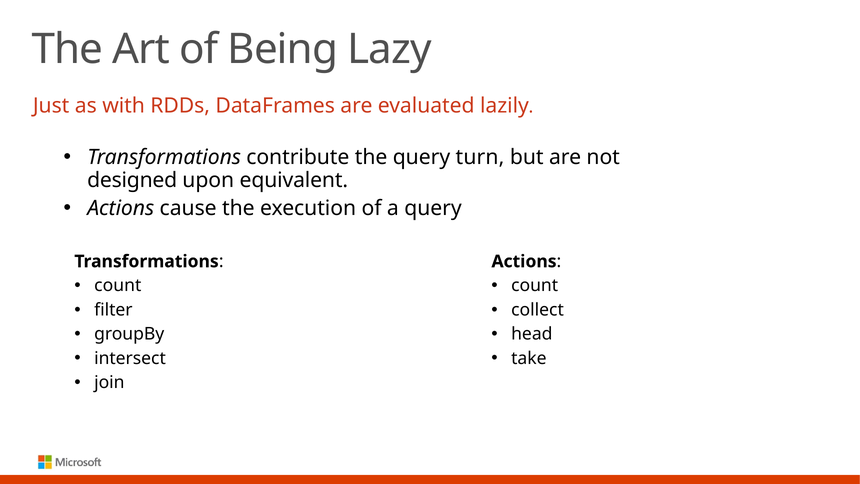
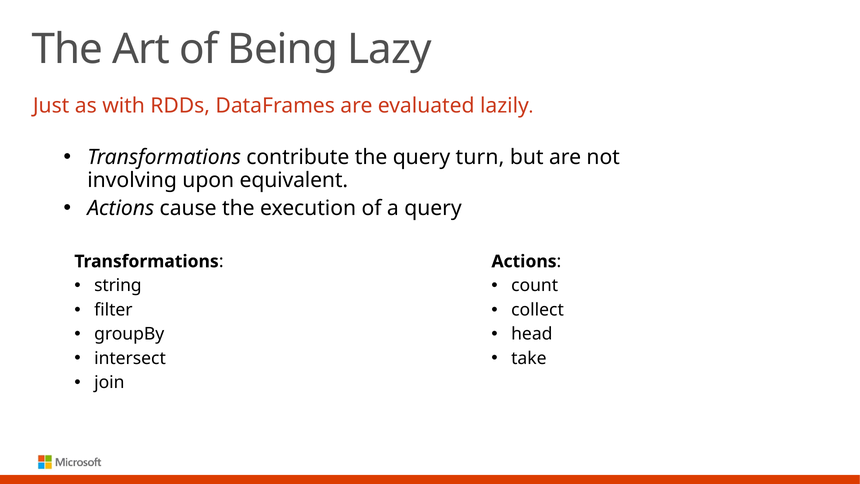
designed: designed -> involving (132, 180)
count: count -> string (118, 286)
